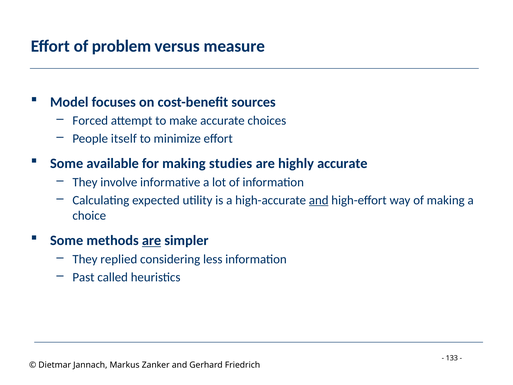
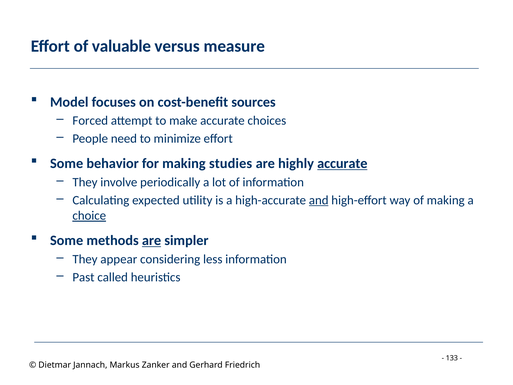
problem: problem -> valuable (121, 46)
itself: itself -> need (124, 139)
available: available -> behavior (113, 163)
accurate underline: none -> present (342, 163)
informative: informative -> periodically (170, 182)
choice underline: none -> present (89, 216)
replied: replied -> appear (119, 259)
